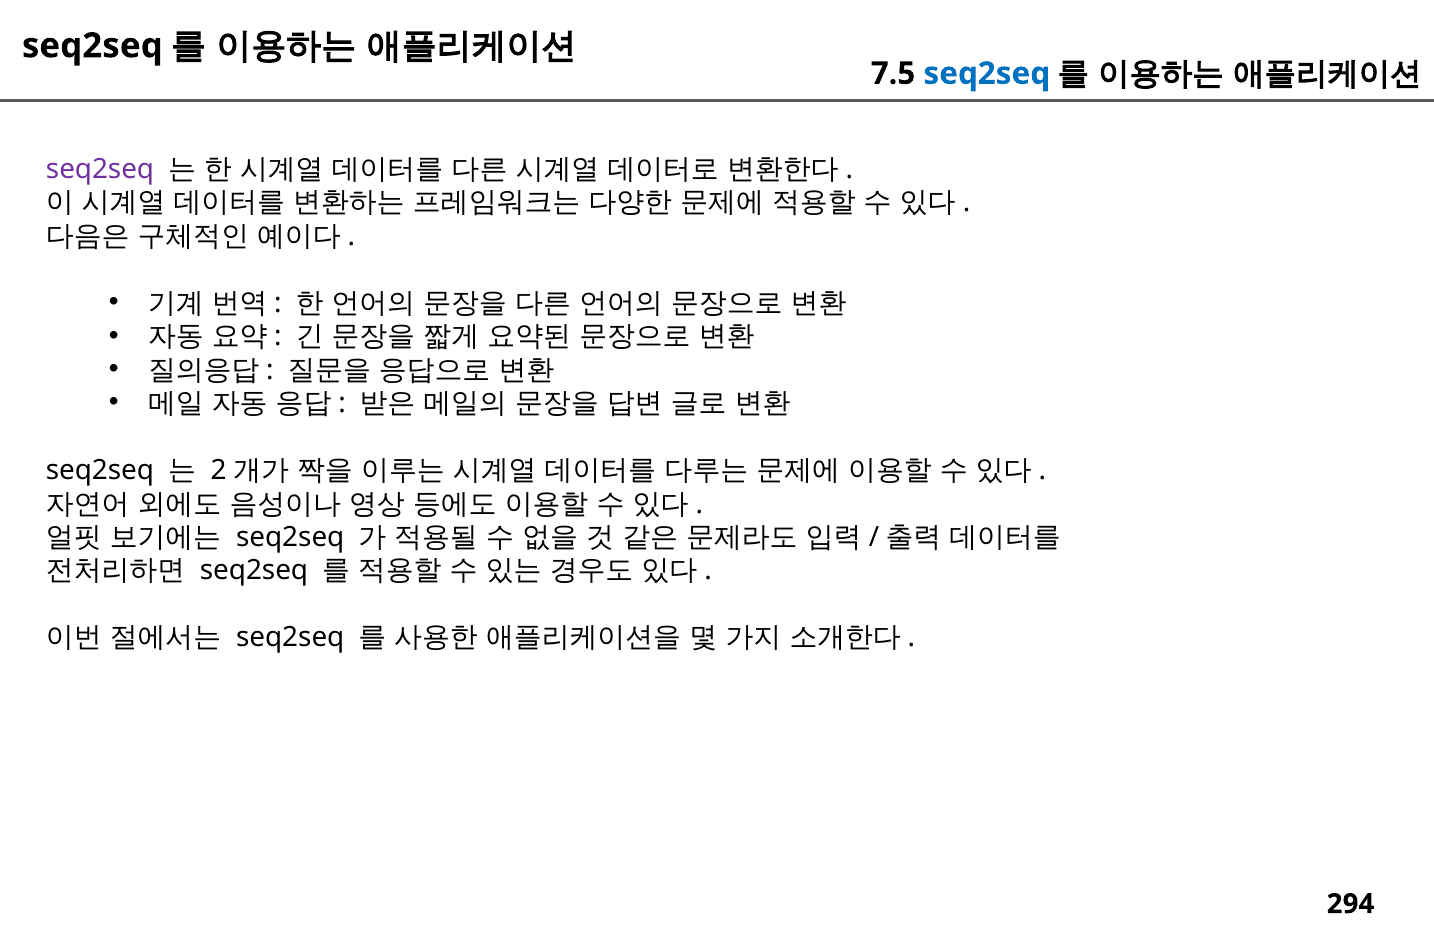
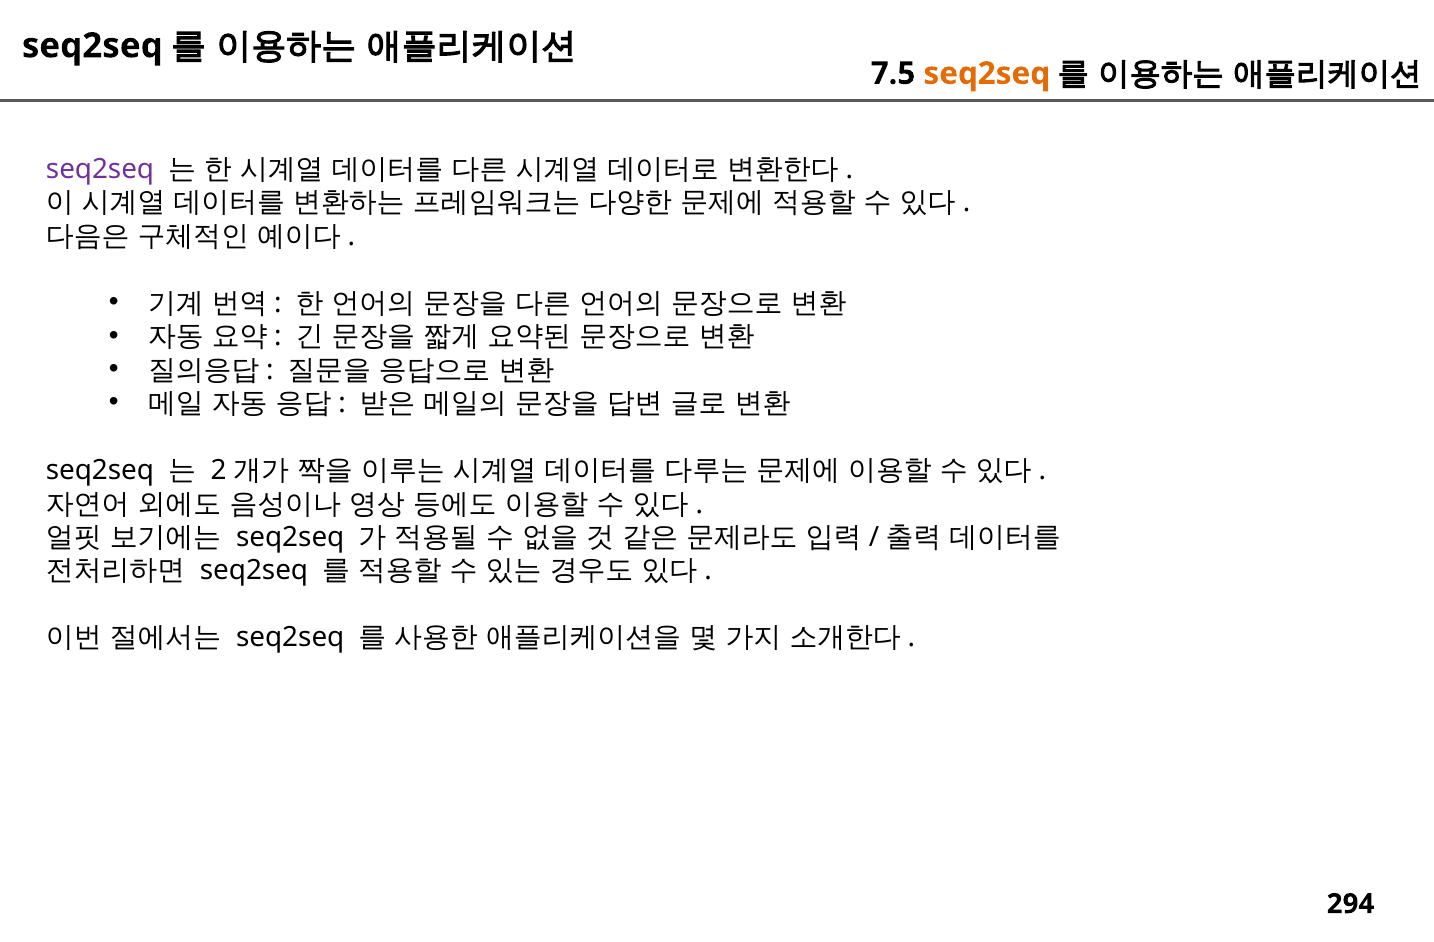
seq2seq colour: blue -> orange (987, 73)
